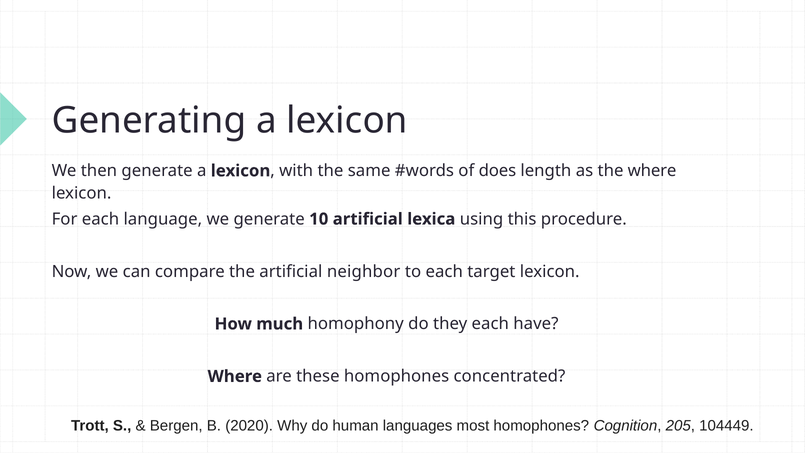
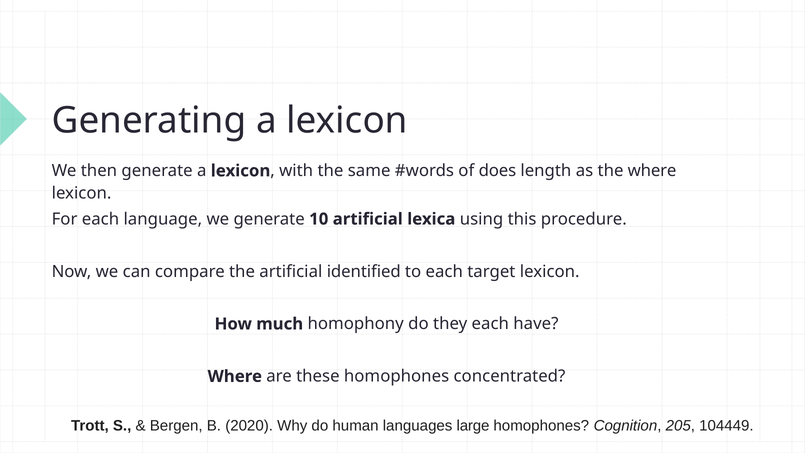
neighbor: neighbor -> identified (364, 271)
most: most -> large (473, 425)
